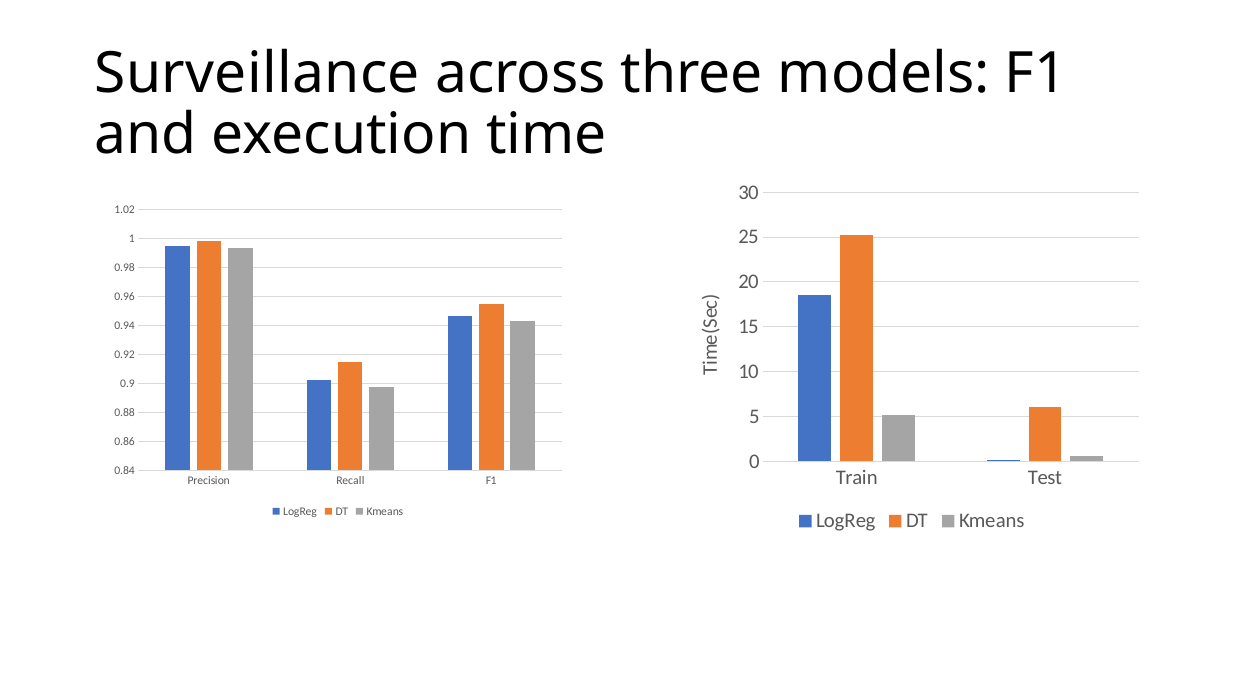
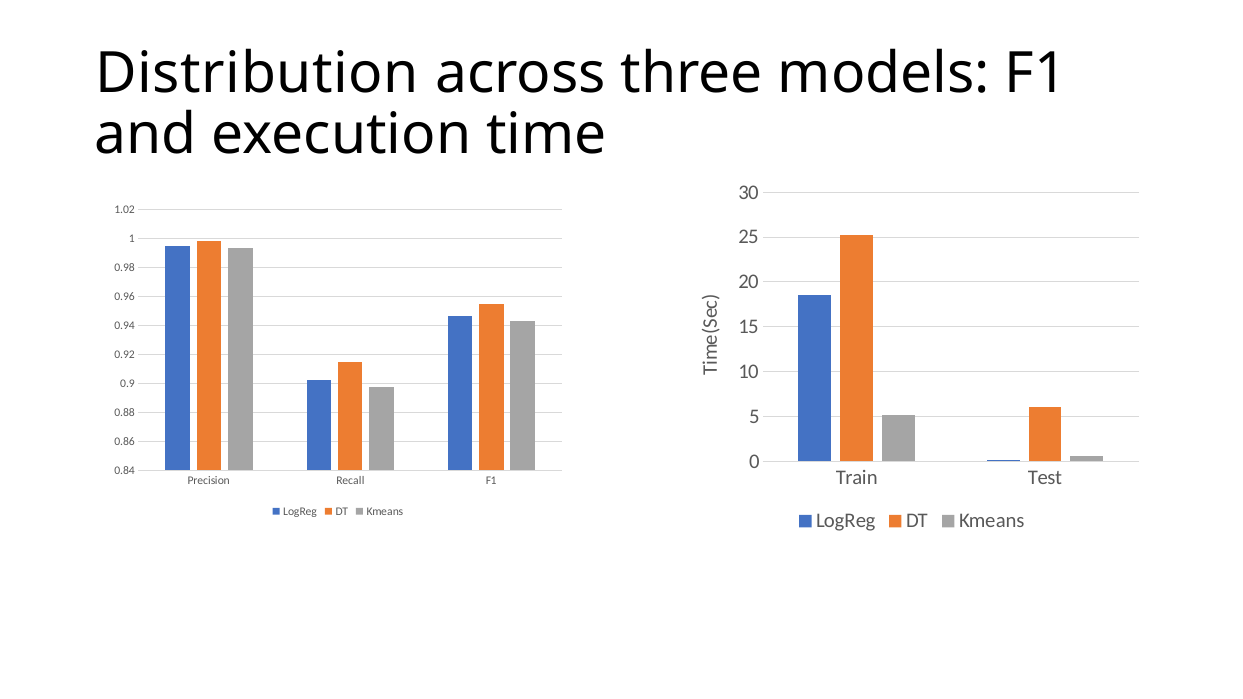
Surveillance: Surveillance -> Distribution (257, 74)
